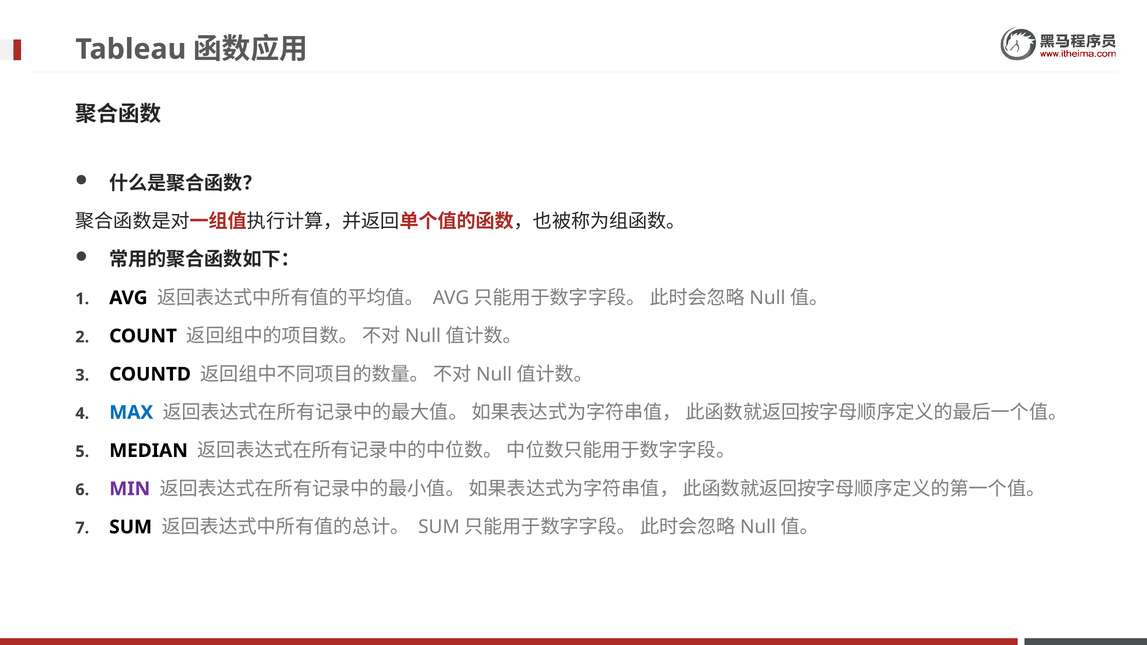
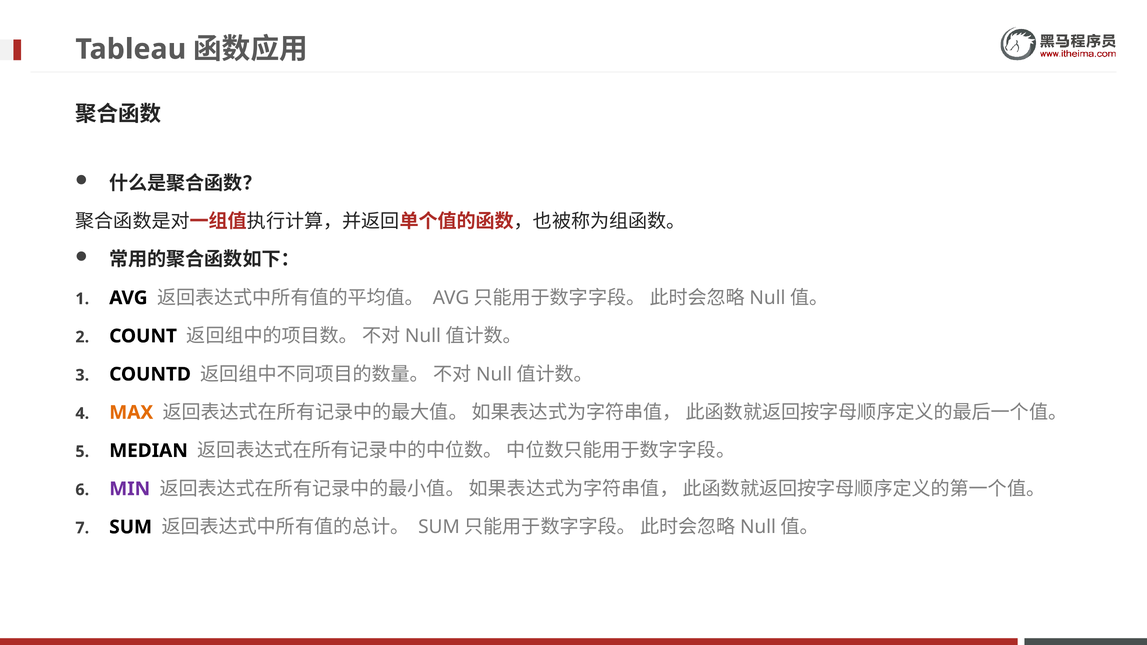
MAX colour: blue -> orange (131, 413)
